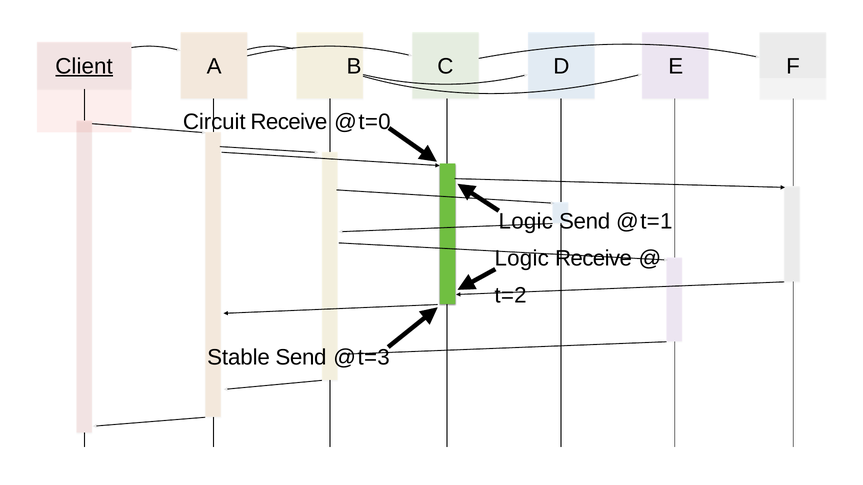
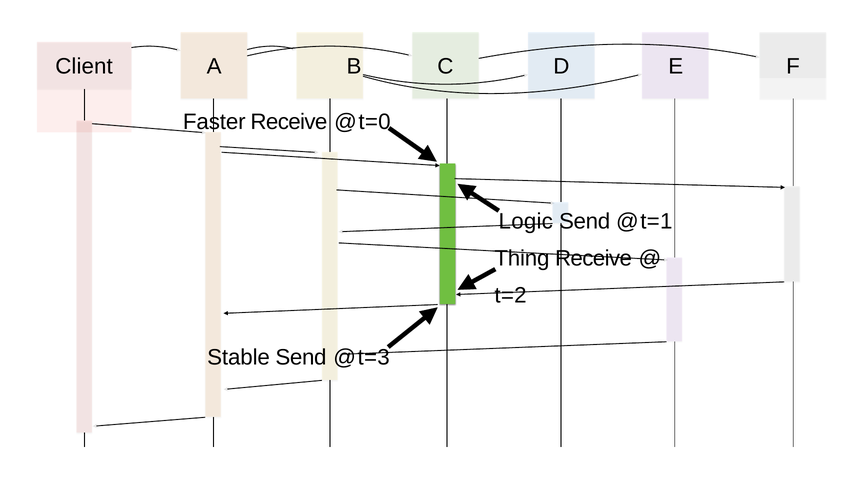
Client underline: present -> none (84, 66)
Circuit: Circuit -> Faster (214, 122)
Logic: Logic -> Thing (522, 259)
